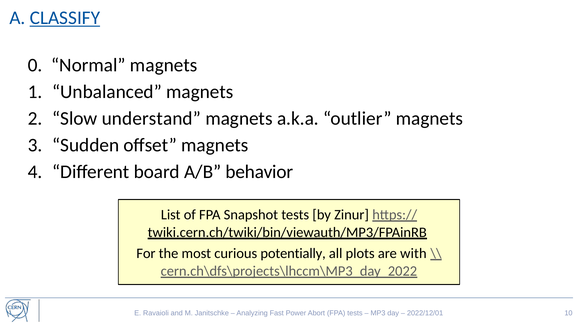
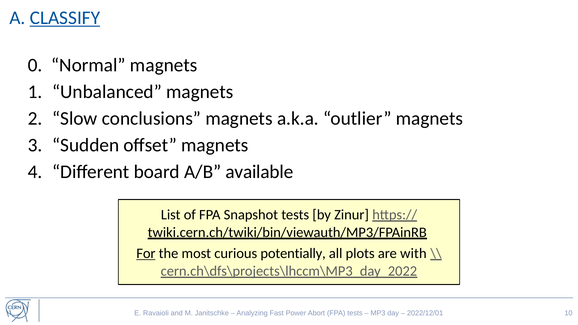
understand: understand -> conclusions (151, 119)
behavior: behavior -> available (259, 172)
For underline: none -> present (146, 254)
